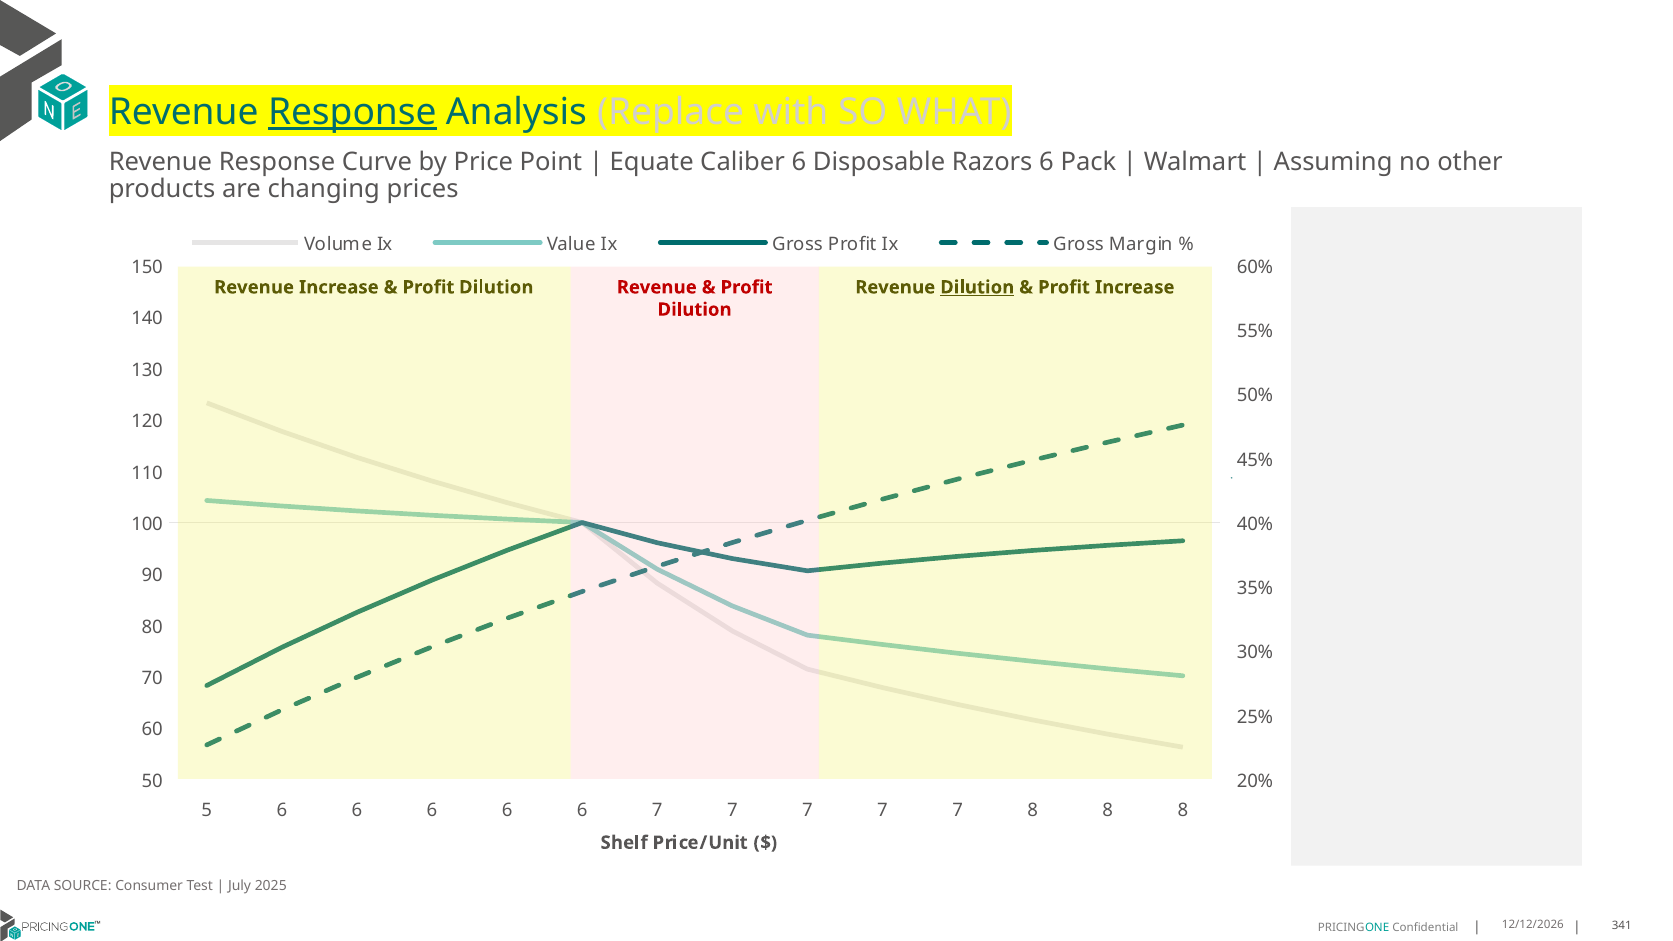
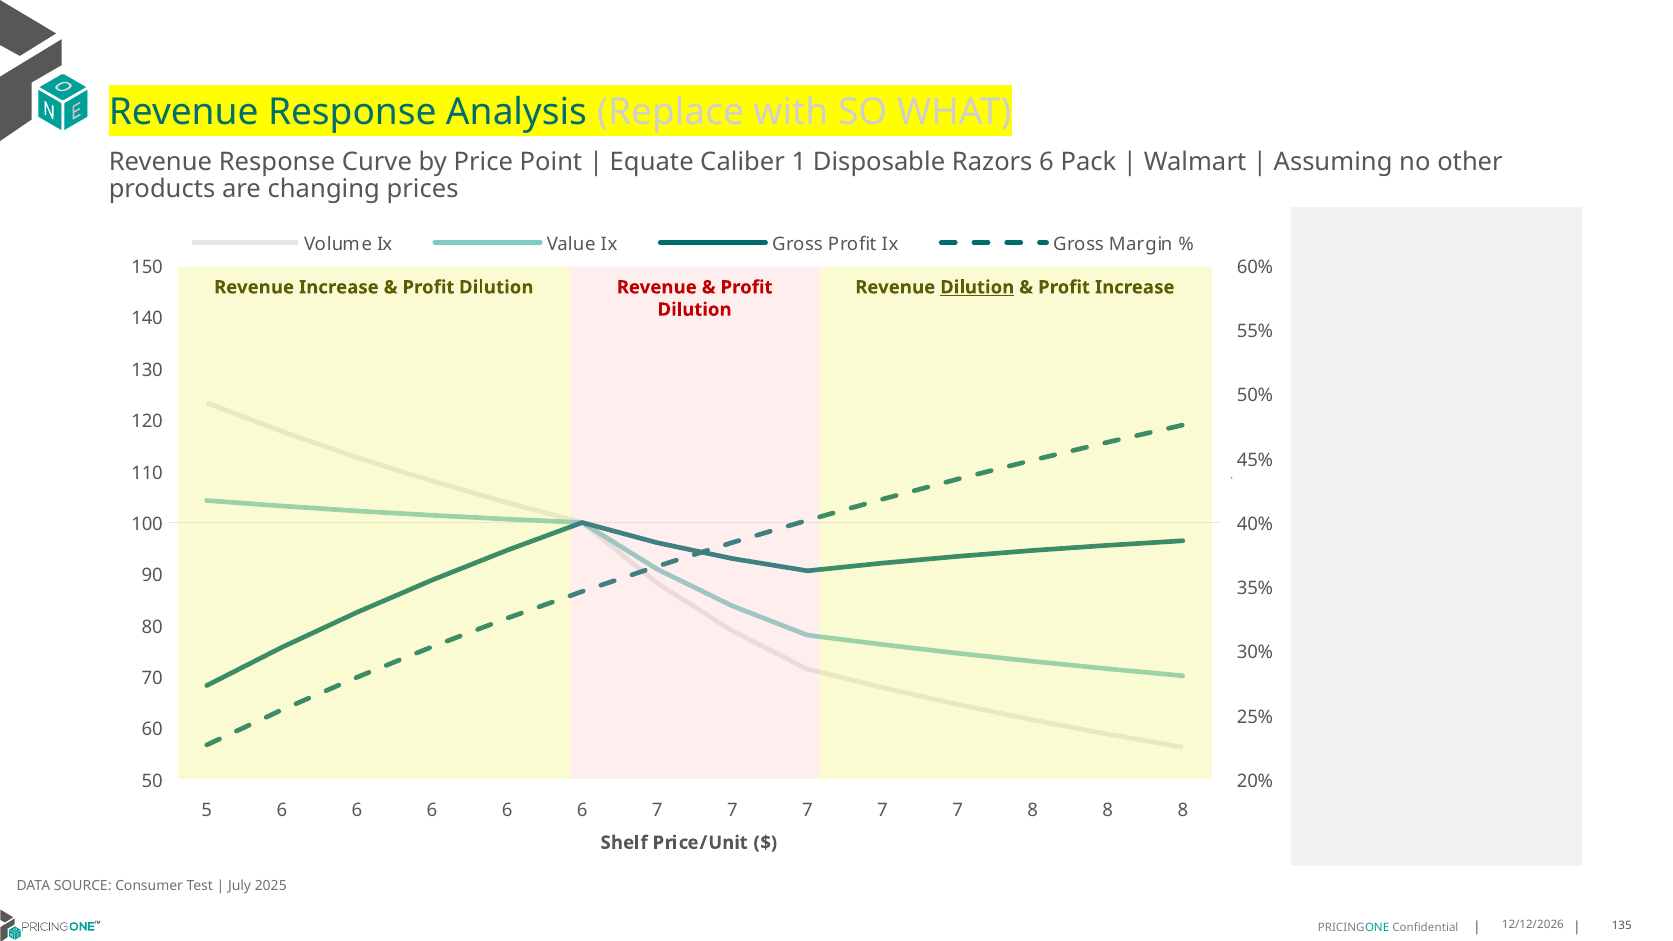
Response underline: present -> none (352, 112)
Caliber 6: 6 -> 1 (799, 162)
341: 341 -> 135 (1622, 925)
